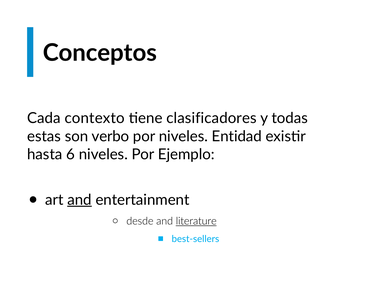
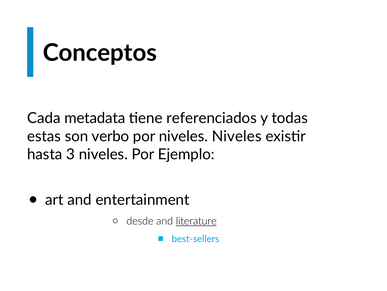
contexto: contexto -> metadata (95, 118)
clasificadores: clasificadores -> referenciados (212, 118)
niveles Entidad: Entidad -> Niveles (237, 136)
6: 6 -> 3 (71, 154)
and underline: present -> none (79, 199)
